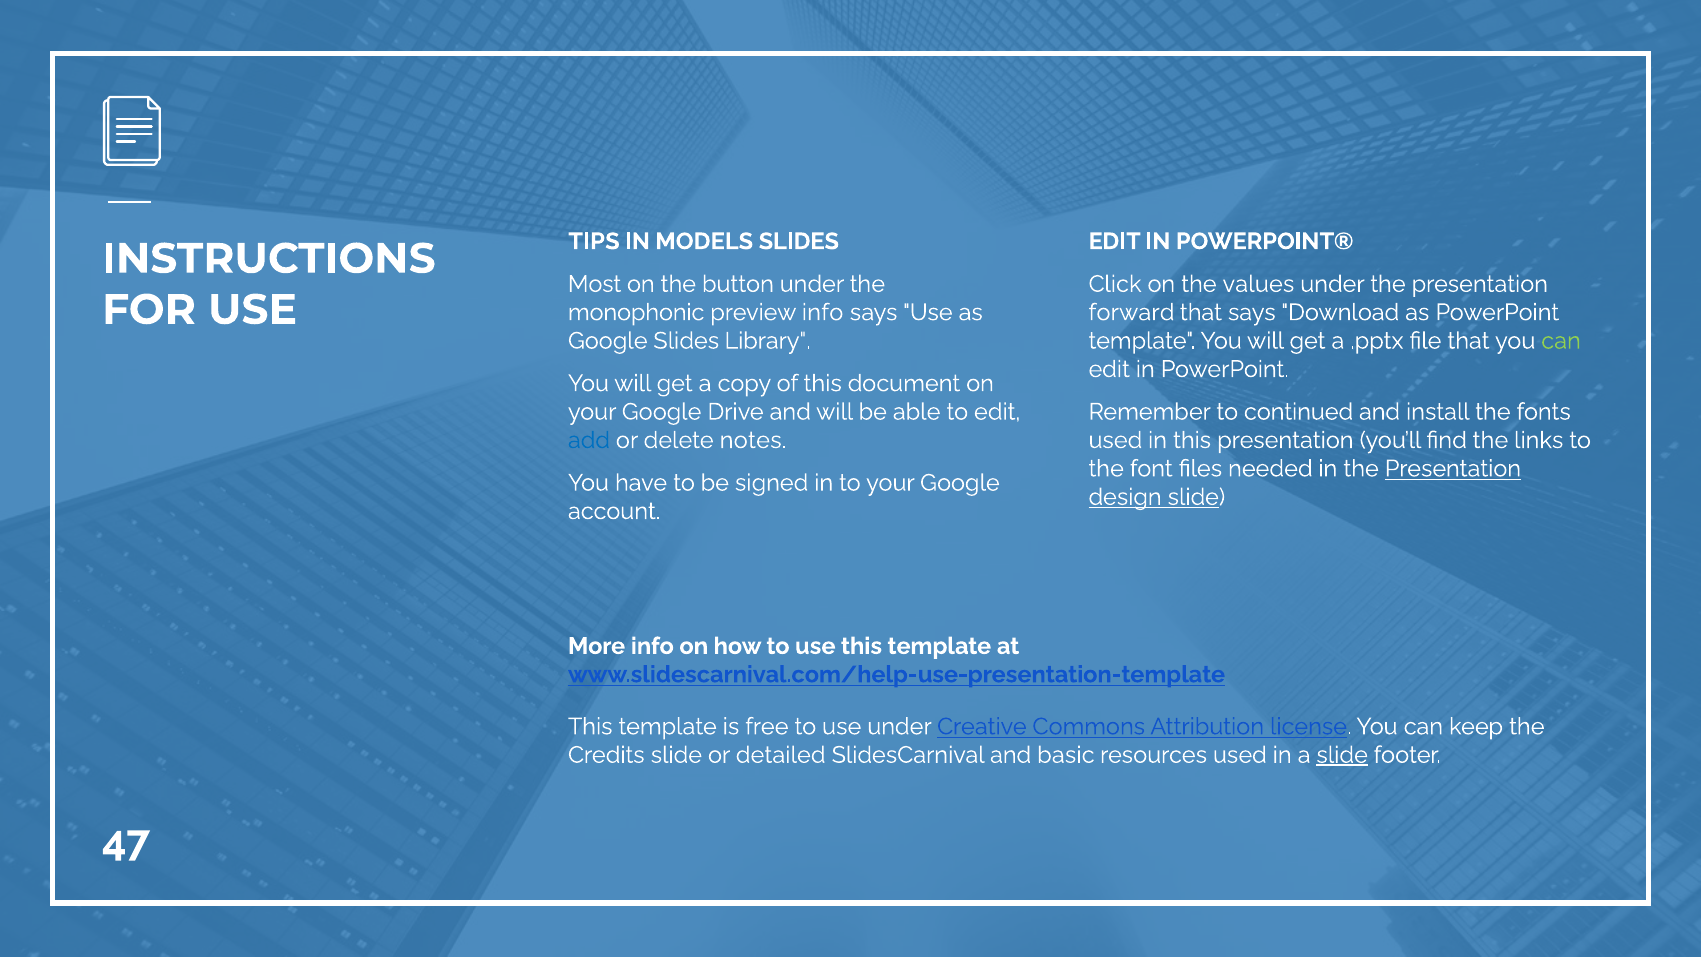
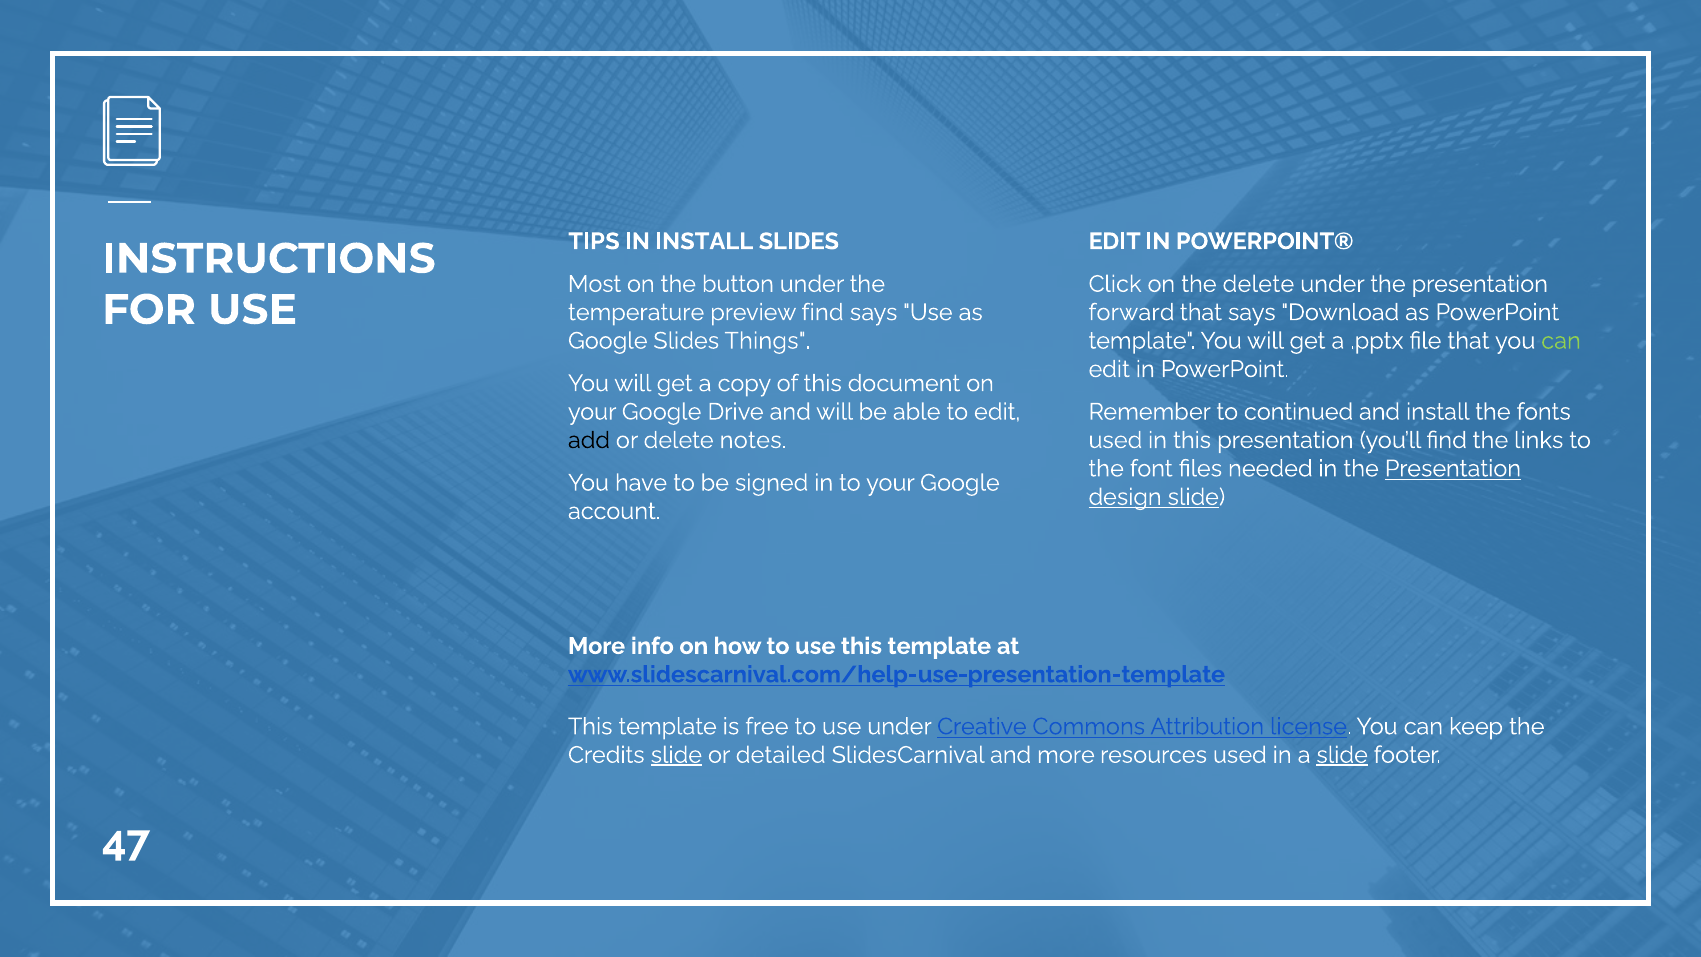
IN MODELS: MODELS -> INSTALL (704, 241)
the values: values -> delete (1258, 284)
monophonic: monophonic -> temperature (636, 312)
preview info: info -> find (823, 312)
Library: Library -> Things (767, 341)
add colour: blue -> black (589, 440)
slide underline: none -> present (676, 755)
and basic: basic -> more (1066, 755)
